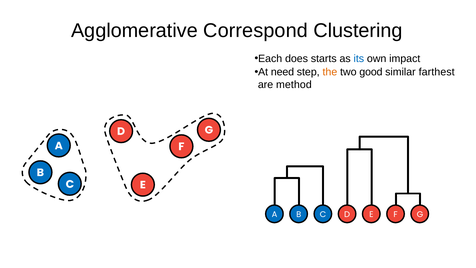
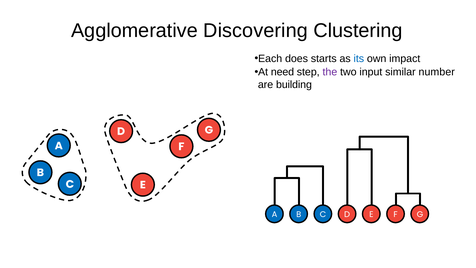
Correspond: Correspond -> Discovering (256, 31)
the colour: orange -> purple (330, 72)
good: good -> input (371, 72)
farthest: farthest -> number (437, 72)
method: method -> building (294, 85)
